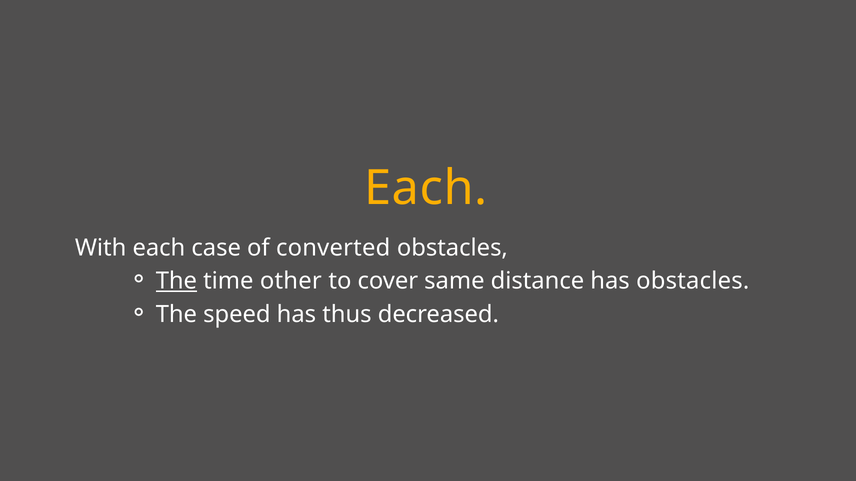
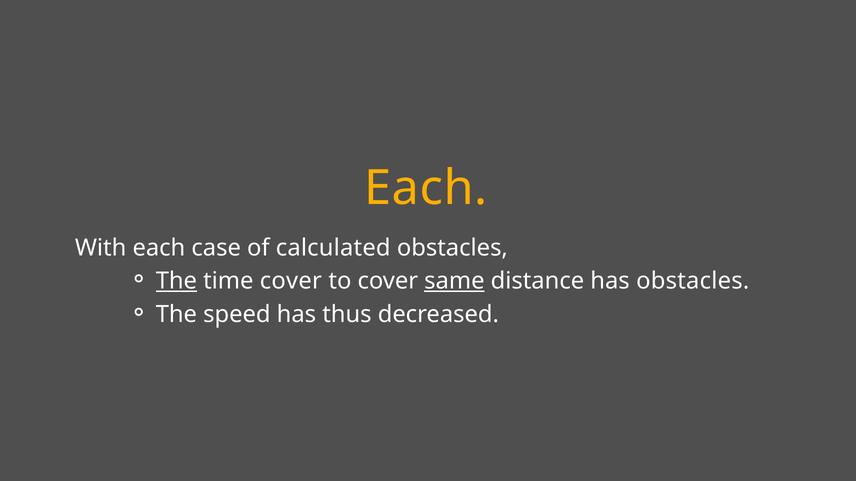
converted: converted -> calculated (333, 248)
time other: other -> cover (291, 281)
same underline: none -> present (454, 281)
